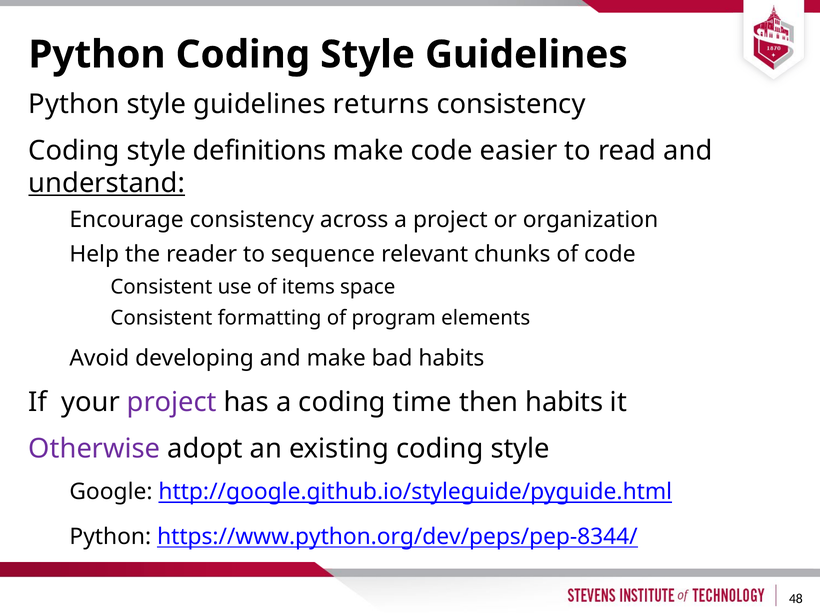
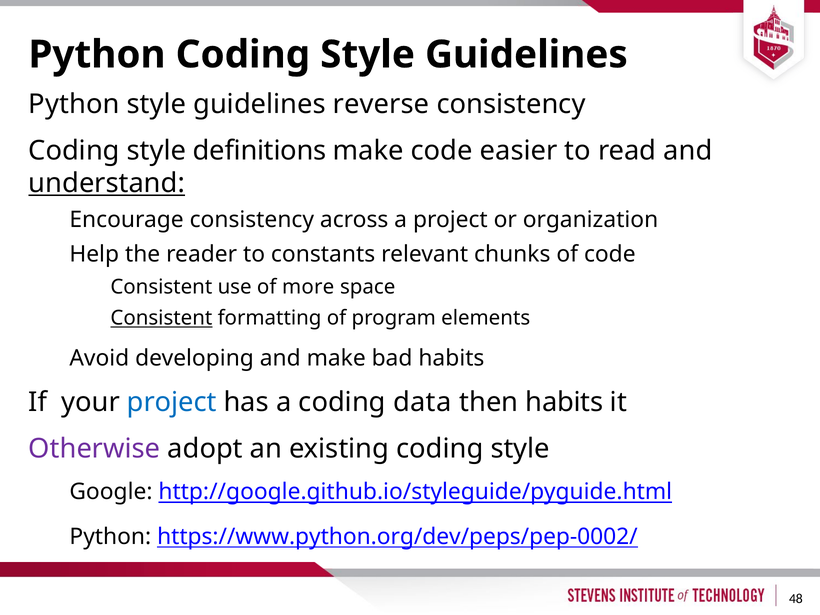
returns: returns -> reverse (381, 104)
sequence: sequence -> constants (323, 254)
items: items -> more (308, 287)
Consistent underline: none -> present (161, 318)
project colour: purple -> blue (172, 402)
time: time -> data (422, 402)
https://www.python.org/dev/peps/pep-8344/: https://www.python.org/dev/peps/pep-8344/ -> https://www.python.org/dev/peps/pep-0002/ (397, 537)
